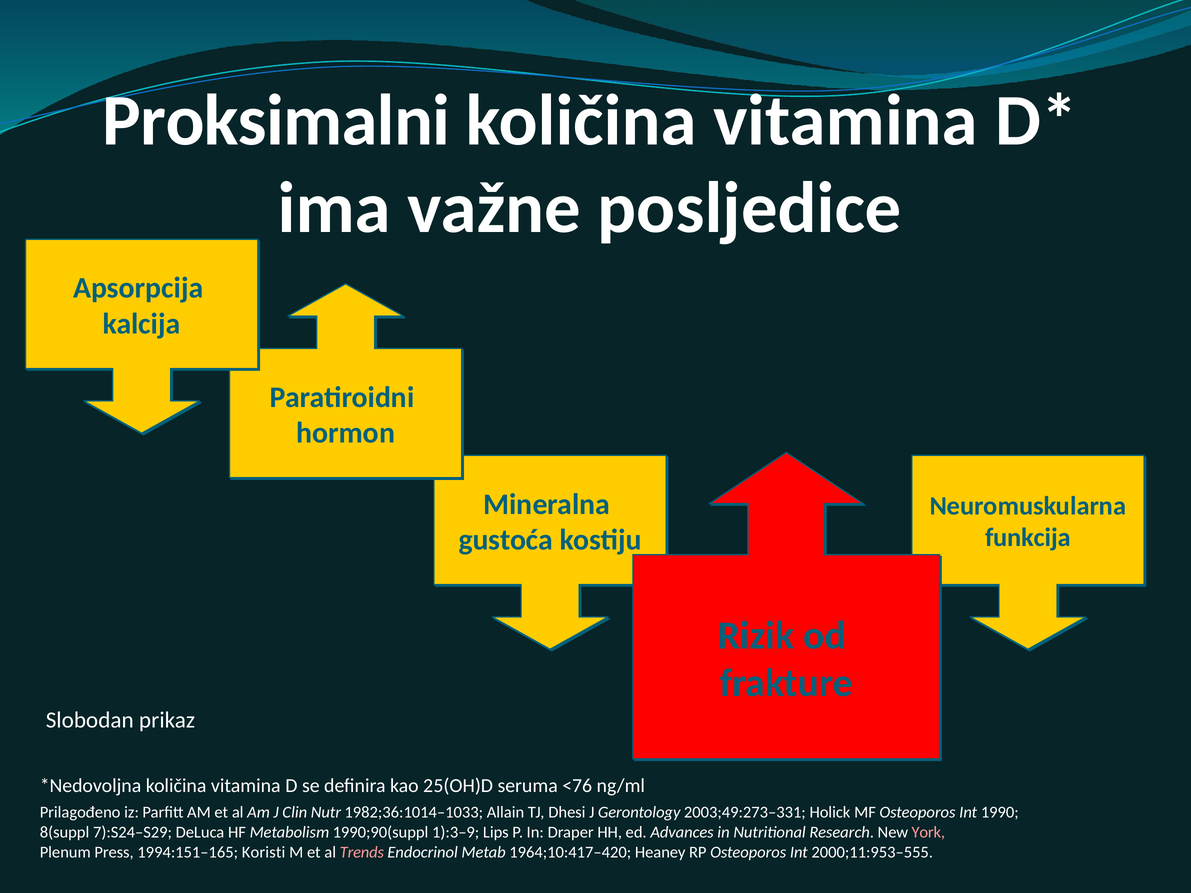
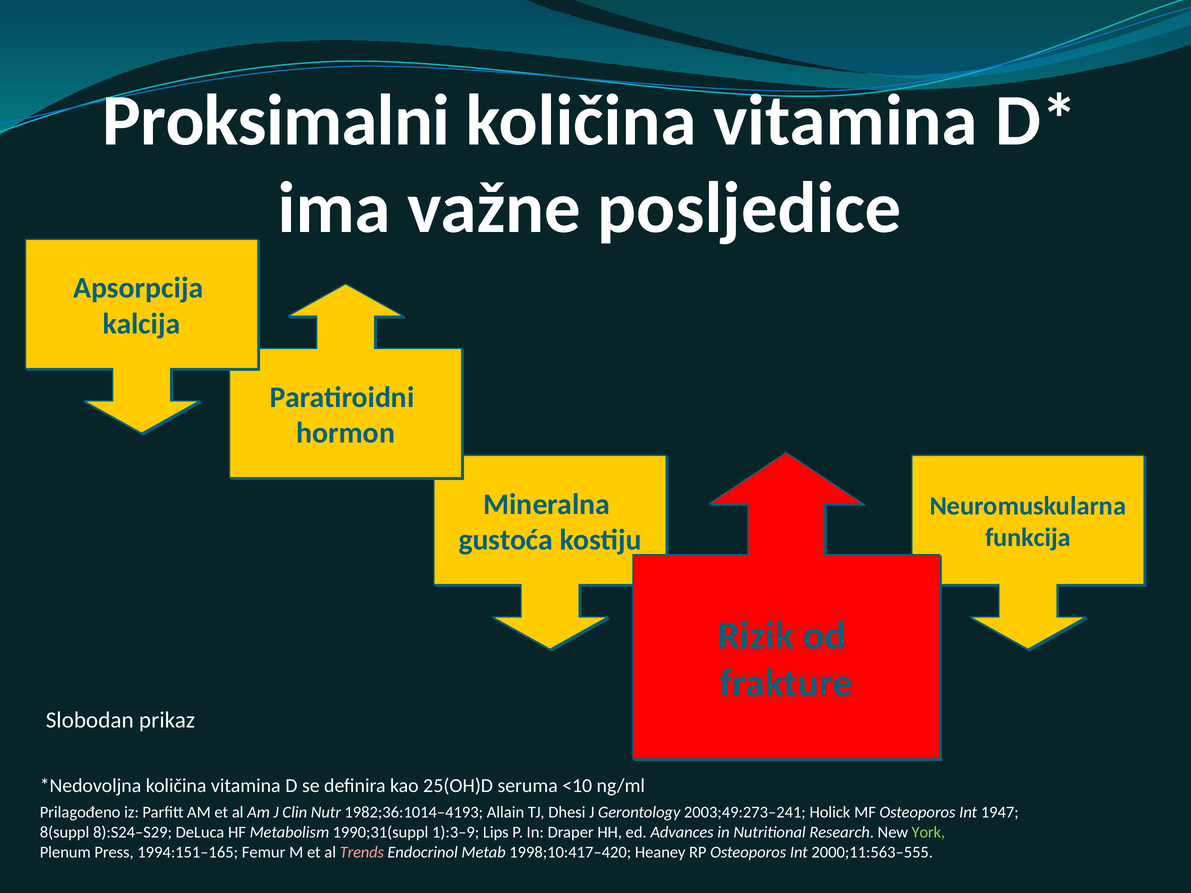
<76: <76 -> <10 (577, 786)
1982;36:1014–1033: 1982;36:1014–1033 -> 1982;36:1014–4193 (414, 813)
2003;49:273–331: 2003;49:273–331 -> 2003;49:273–241 (745, 813)
1990: 1990 -> 1947 (1000, 813)
7):S24–S29: 7):S24–S29 -> 8):S24–S29 (133, 833)
1990;90(suppl: 1990;90(suppl -> 1990;31(suppl (381, 833)
York colour: pink -> light green (928, 833)
Koristi: Koristi -> Femur (264, 853)
1964;10:417–420: 1964;10:417–420 -> 1998;10:417–420 (570, 853)
2000;11:953–555: 2000;11:953–555 -> 2000;11:563–555 (872, 853)
